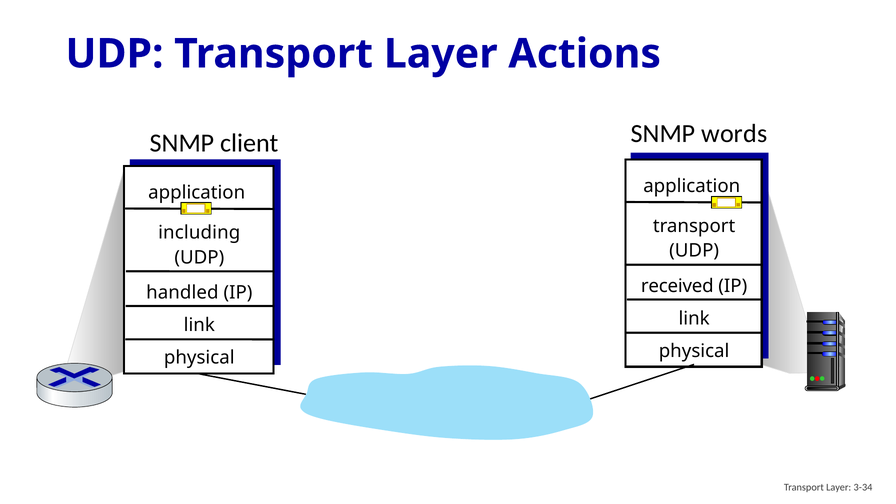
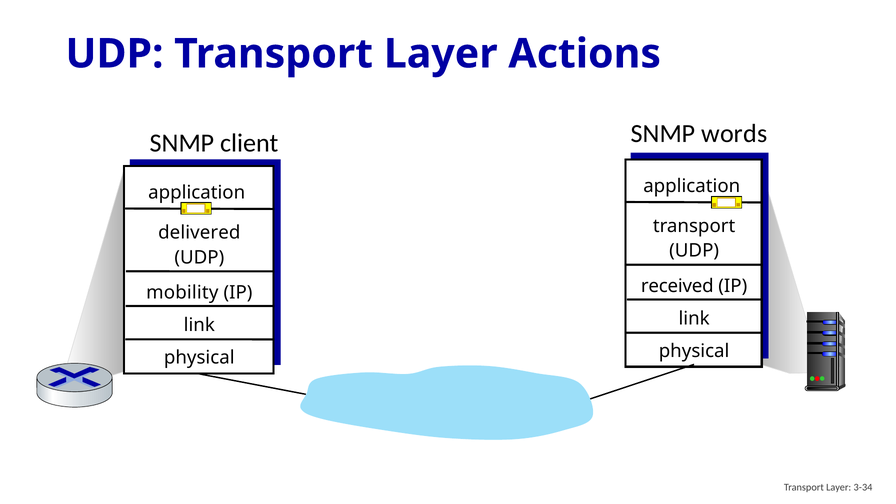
including: including -> delivered (199, 233)
handled: handled -> mobility (182, 293)
